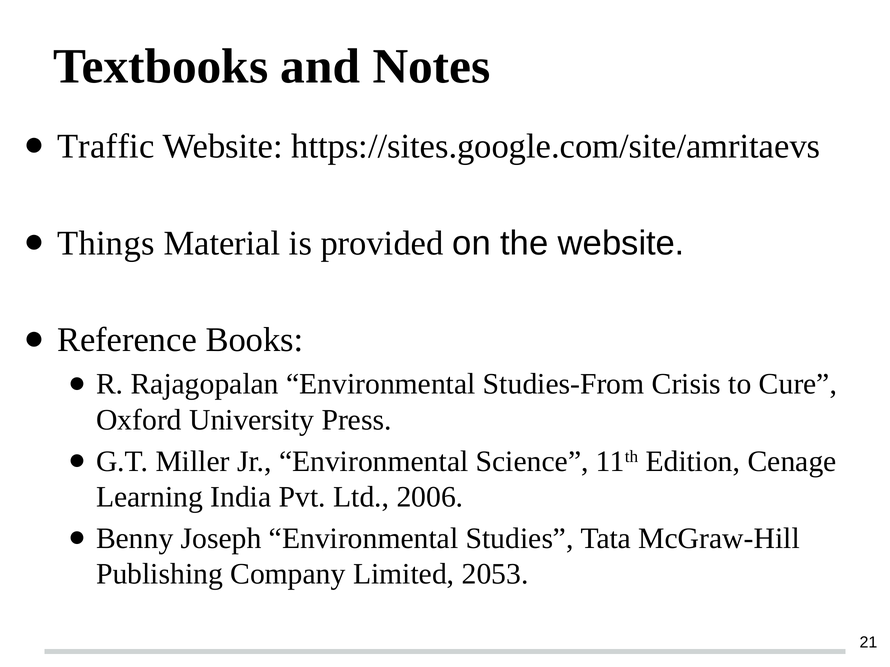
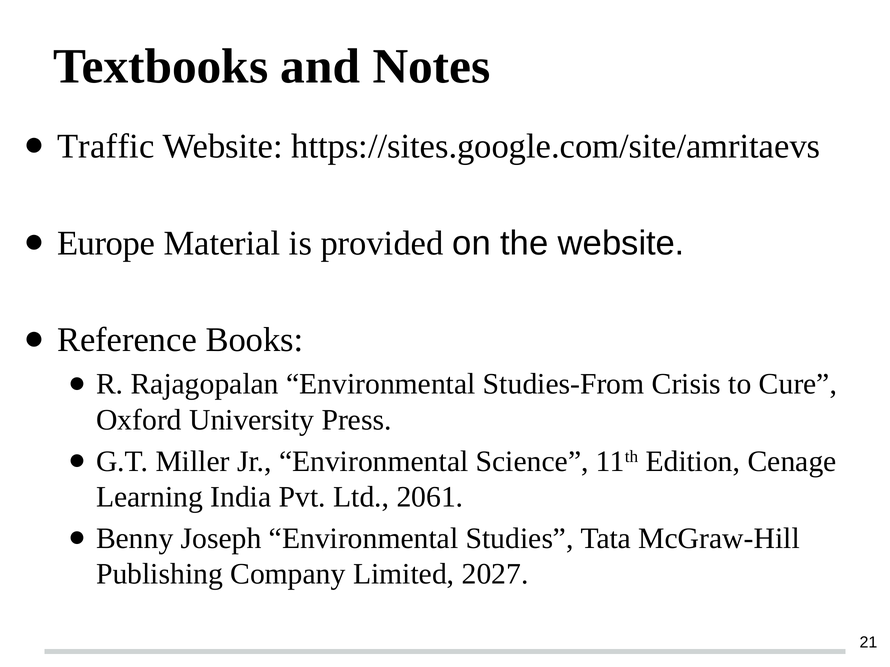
Things: Things -> Europe (106, 243)
2006: 2006 -> 2061 (430, 497)
2053: 2053 -> 2027 (495, 574)
